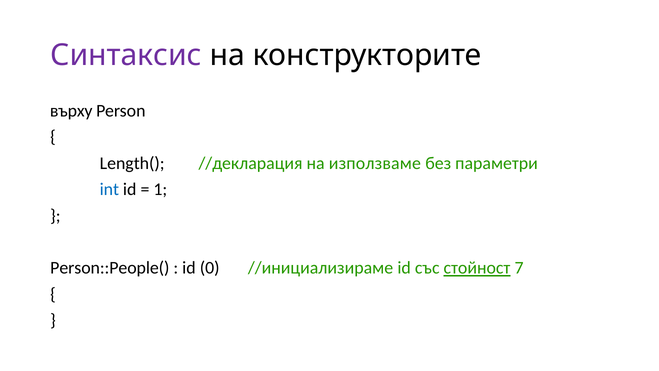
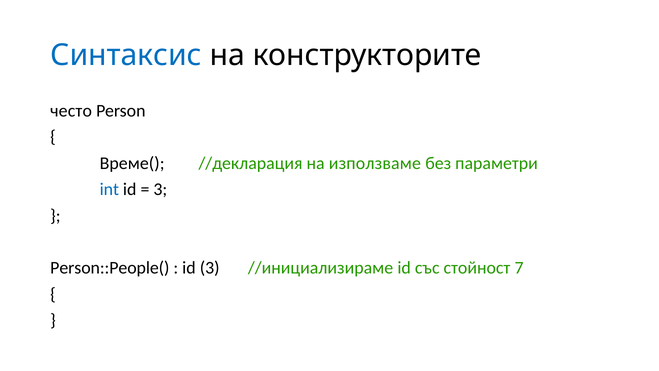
Синтаксис colour: purple -> blue (126, 55)
върху: върху -> често (71, 111)
Length(: Length( -> Време( (132, 163)
1: 1 -> 3 (160, 189)
id 0: 0 -> 3 (210, 268)
стойност underline: present -> none (477, 268)
